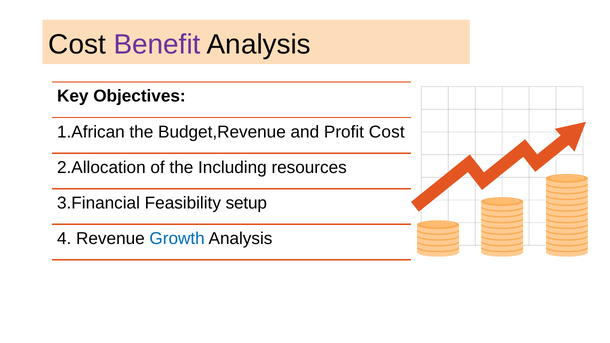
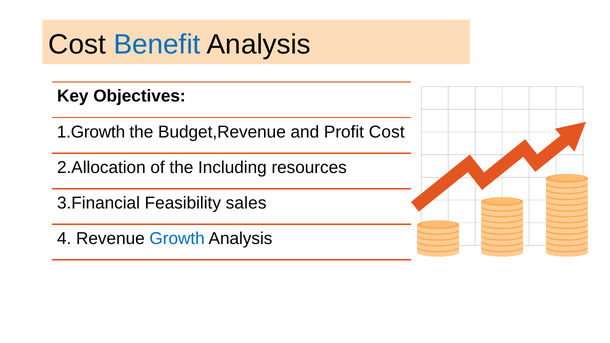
Benefit colour: purple -> blue (157, 45)
1.African: 1.African -> 1.Growth (91, 132)
setup: setup -> sales (246, 203)
